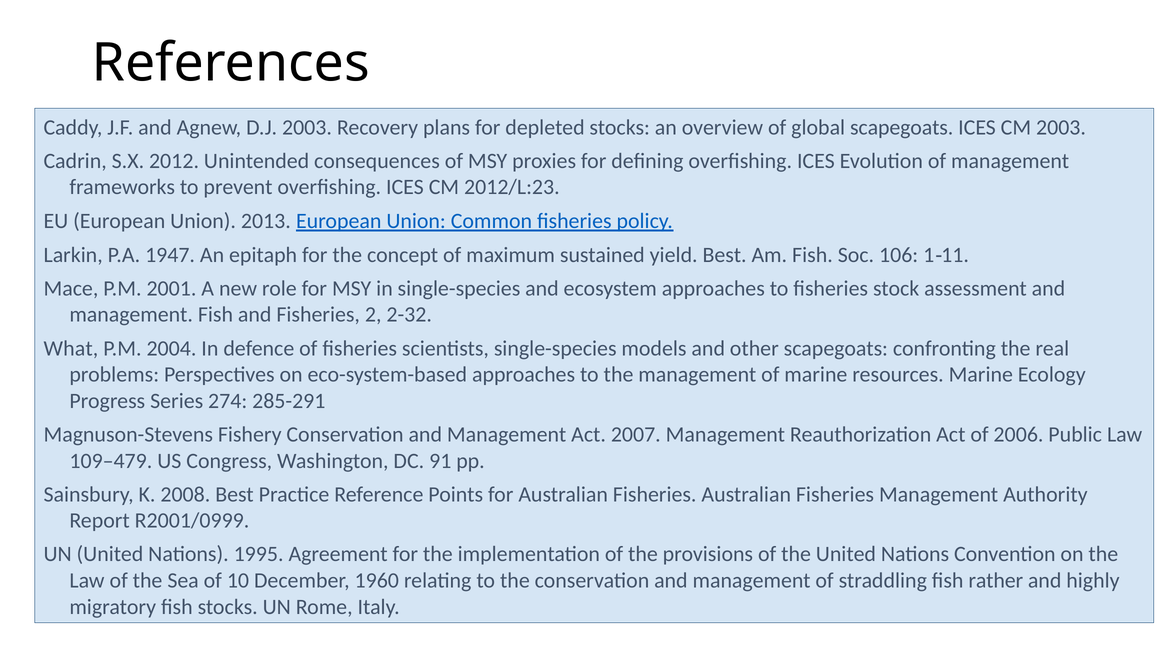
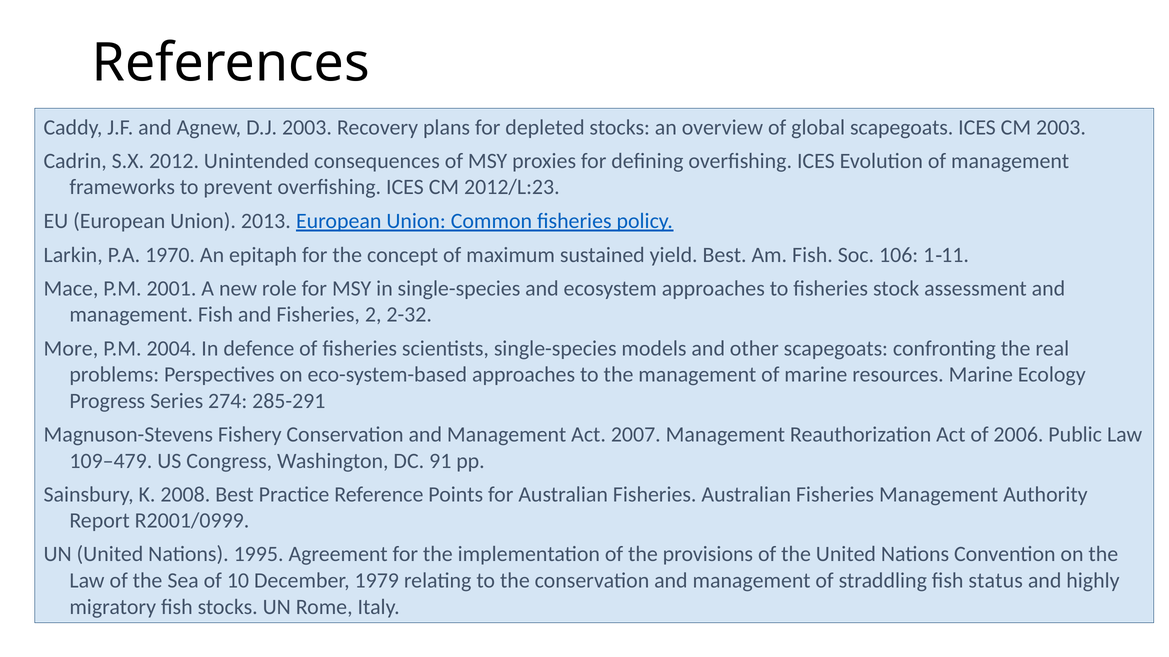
1947: 1947 -> 1970 (170, 255)
What: What -> More (71, 349)
1960: 1960 -> 1979 (377, 581)
rather: rather -> status (996, 581)
